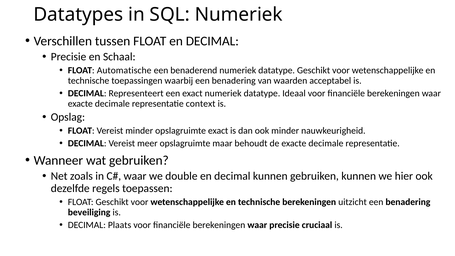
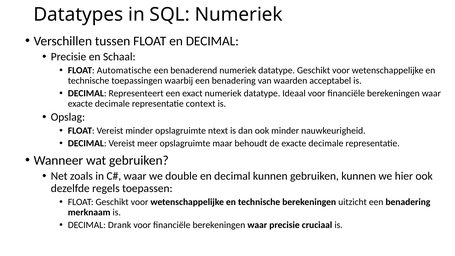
opslagruimte exact: exact -> ntext (218, 131)
beveiliging: beveiliging -> merknaam (89, 212)
Plaats: Plaats -> Drank (120, 225)
